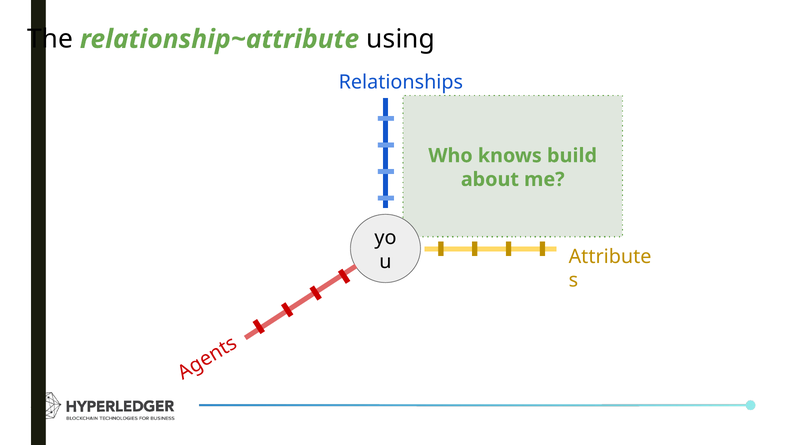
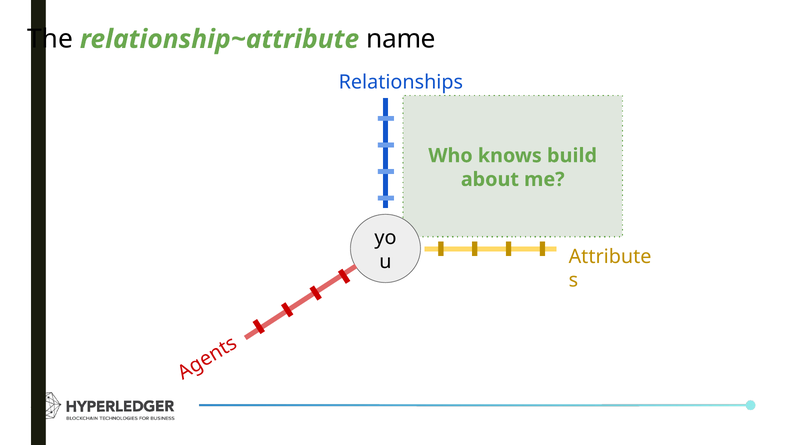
using: using -> name (401, 39)
